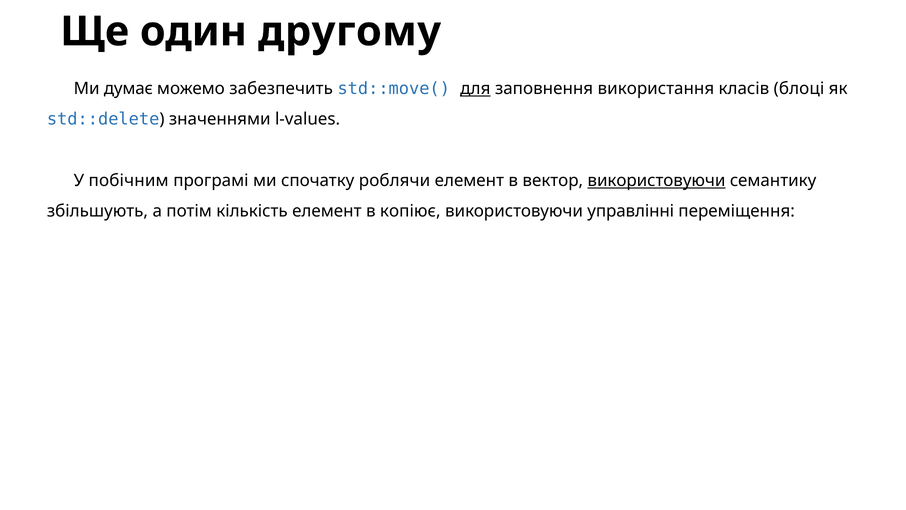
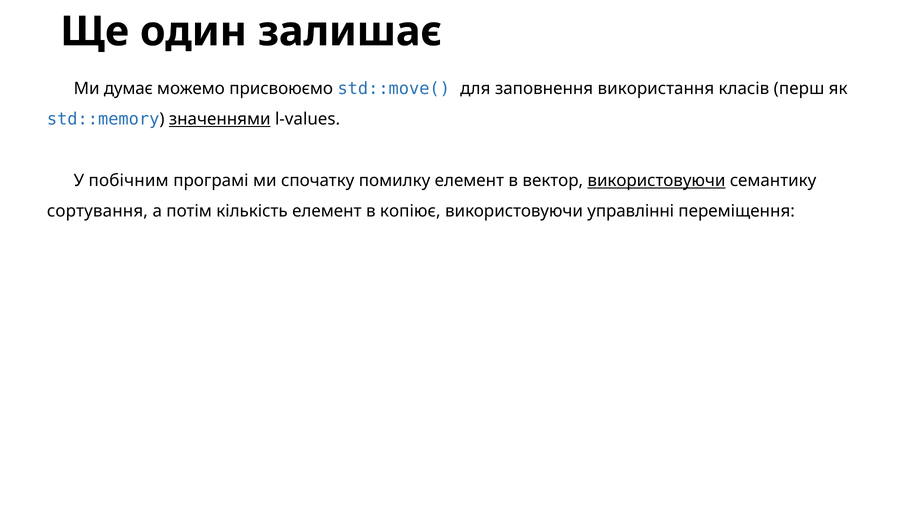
другому: другому -> залишає (350, 32)
забезпечить: забезпечить -> присвоюємо (281, 89)
для underline: present -> none (475, 89)
блоці: блоці -> перш (799, 89)
std::delete: std::delete -> std::memory (103, 119)
значеннями underline: none -> present (220, 119)
роблячи: роблячи -> помилку (395, 180)
збільшують: збільшують -> сортування (97, 211)
